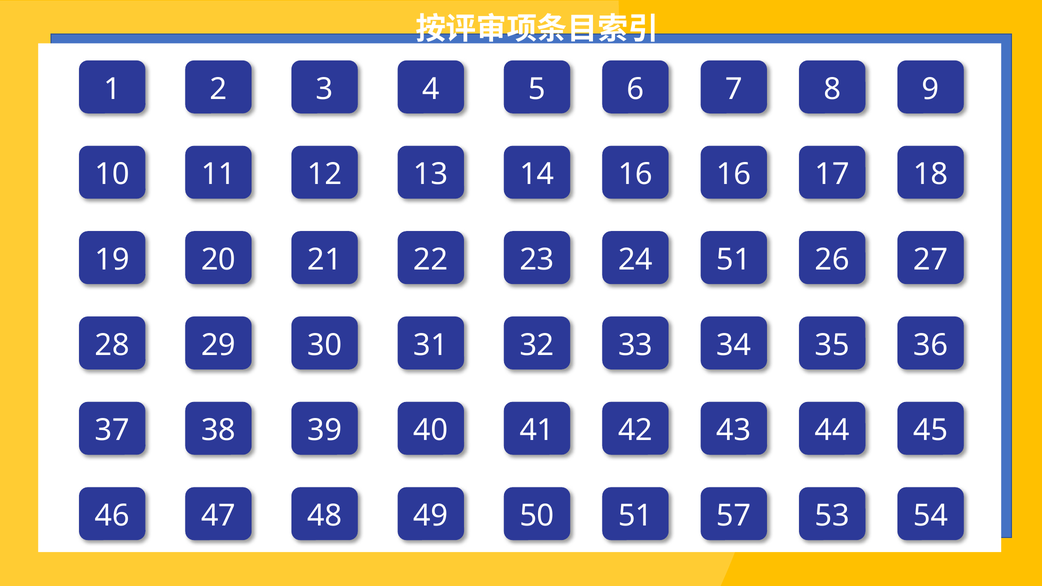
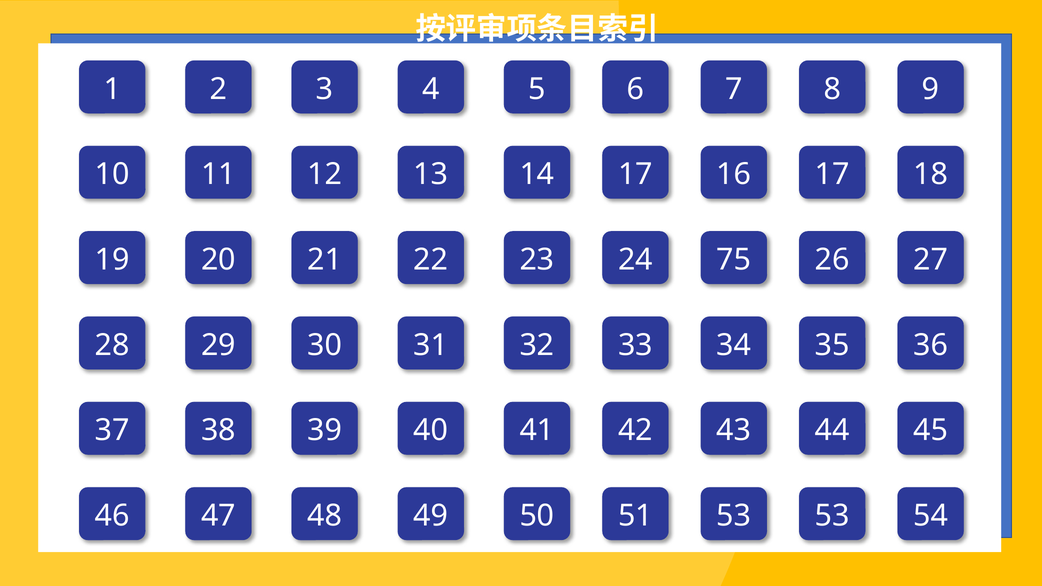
14 16: 16 -> 17 (635, 174)
24 51: 51 -> 75 (734, 260)
51 57: 57 -> 53 (734, 516)
